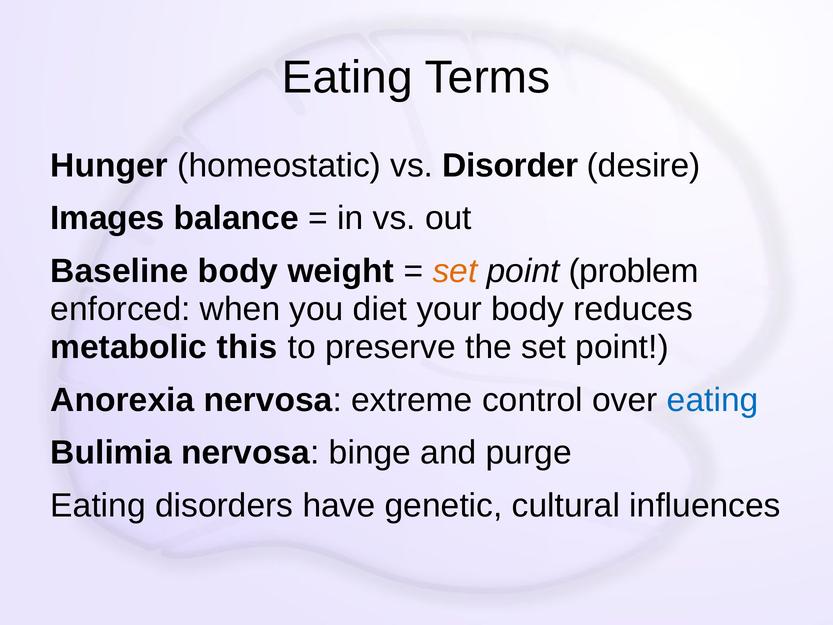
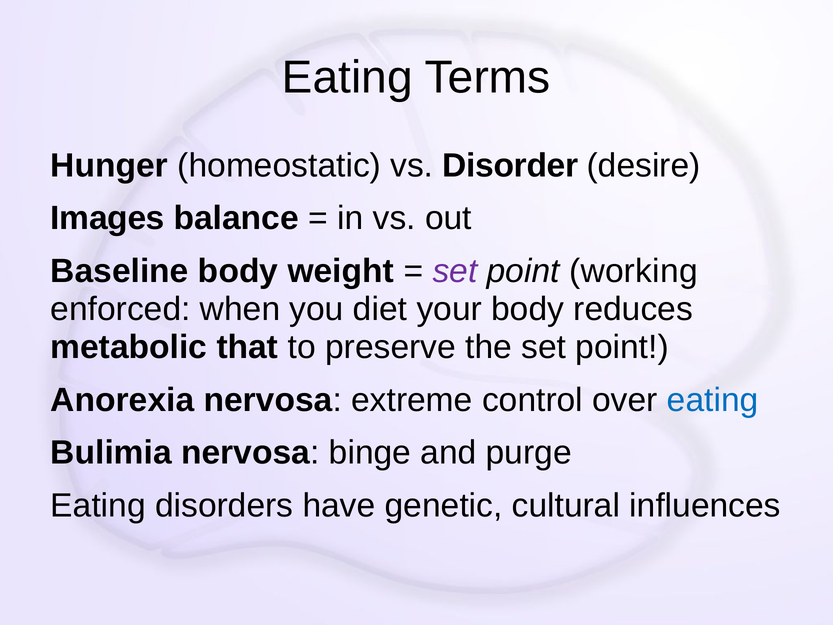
set colour: orange -> purple (455, 271)
problem: problem -> working (633, 271)
this: this -> that (247, 347)
